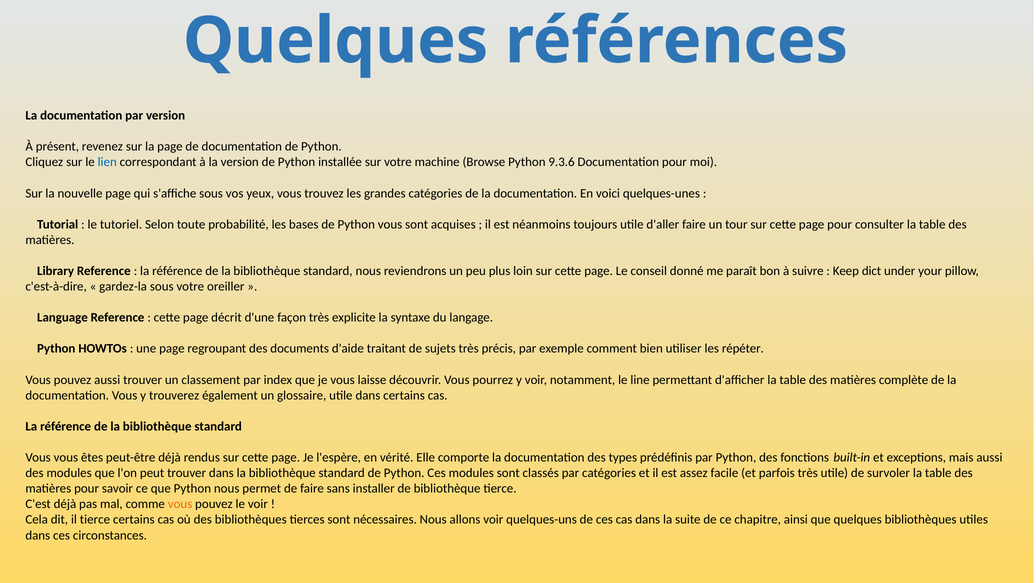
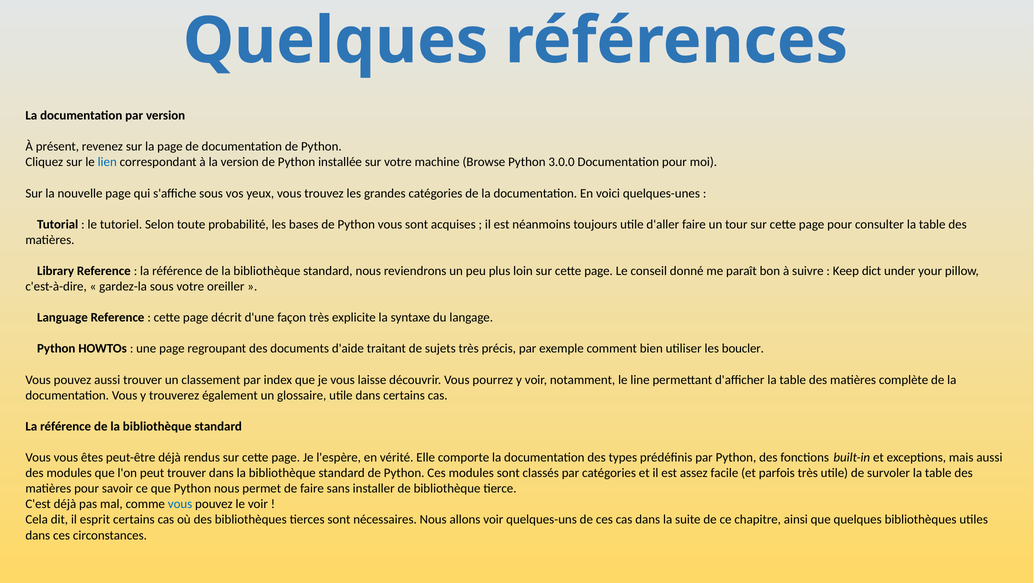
9.3.6: 9.3.6 -> 3.0.0 (562, 162)
répéter: répéter -> boucler (743, 349)
vous colour: orange -> blue (180, 504)
il tierce: tierce -> esprit (95, 519)
